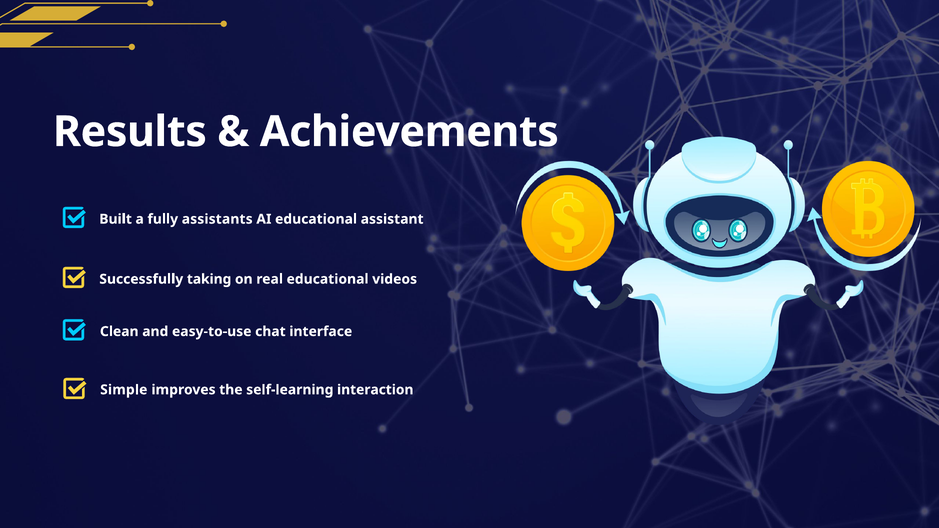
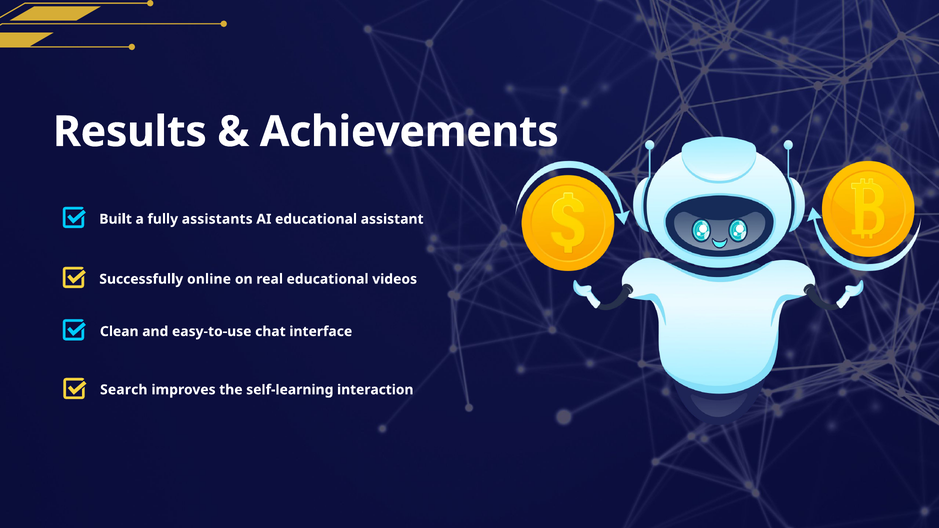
taking: taking -> online (209, 279)
Simple: Simple -> Search (124, 390)
